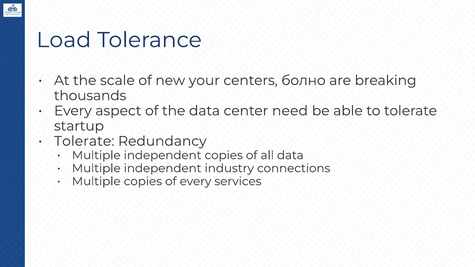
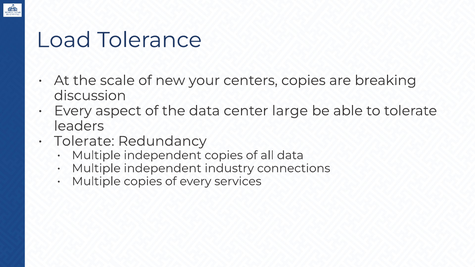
centers болно: болно -> copies (303, 80)
thousands: thousands -> discussion (90, 96)
need: need -> large (290, 111)
startup: startup -> leaders (79, 126)
